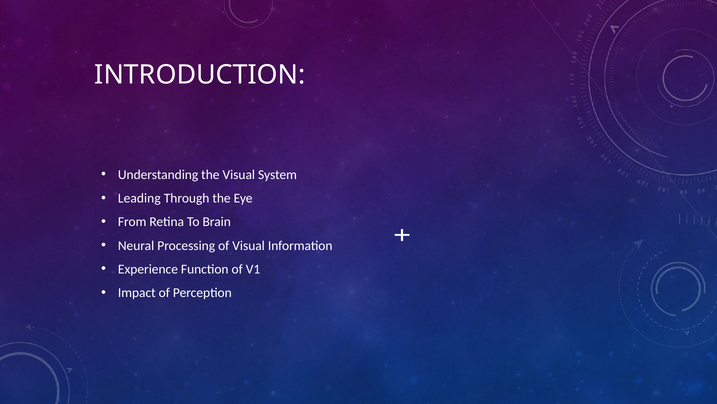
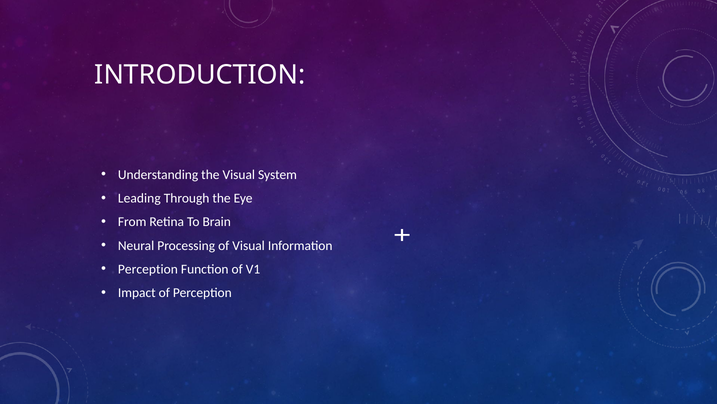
Experience: Experience -> Perception (148, 269)
